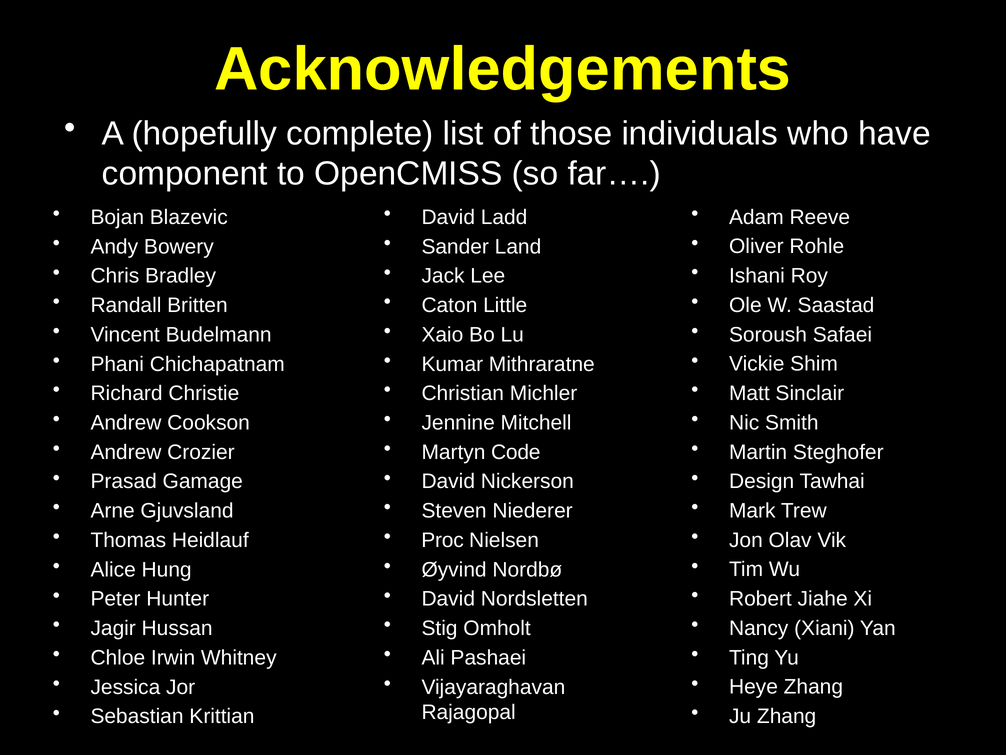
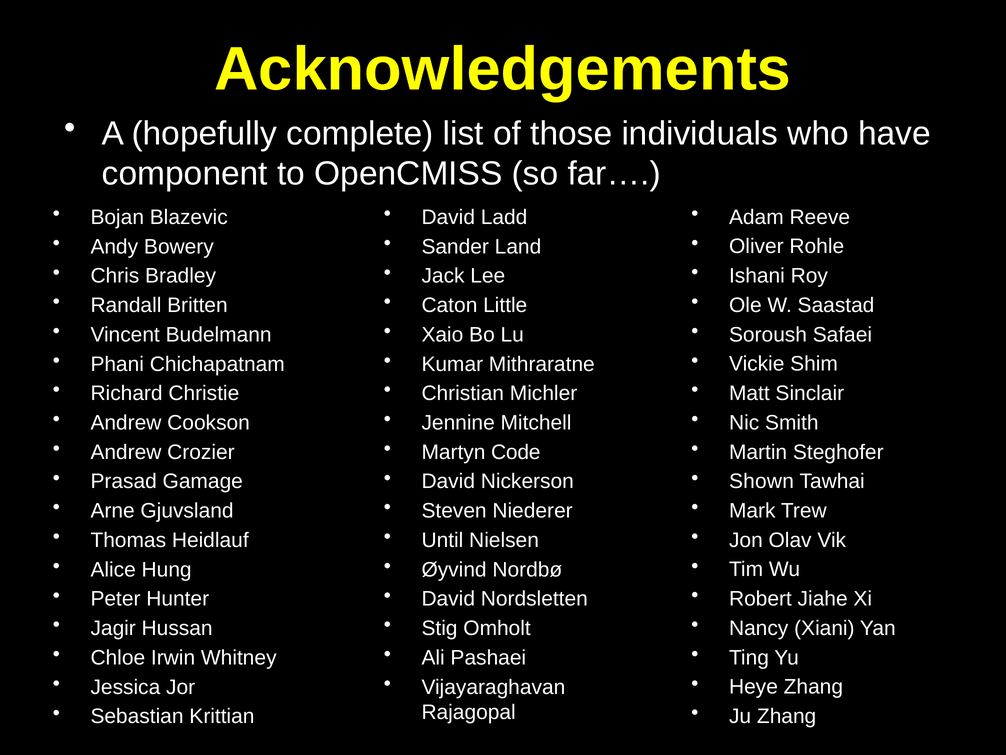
Design: Design -> Shown (761, 481)
Proc: Proc -> Until (442, 540)
